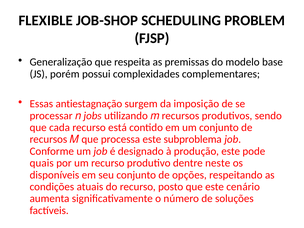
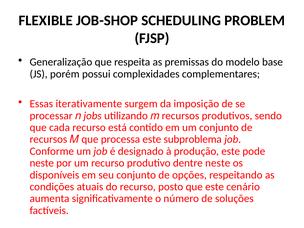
antiestagnação: antiestagnação -> iterativamente (89, 104)
quais: quais -> neste (42, 163)
